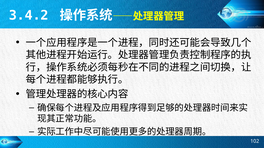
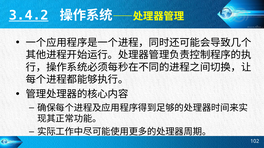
3.4.2 underline: none -> present (29, 15)
